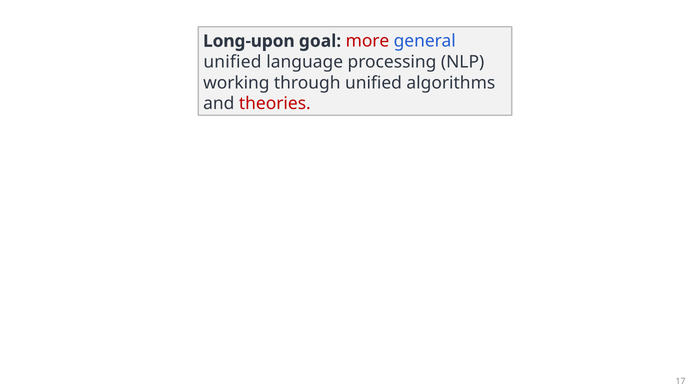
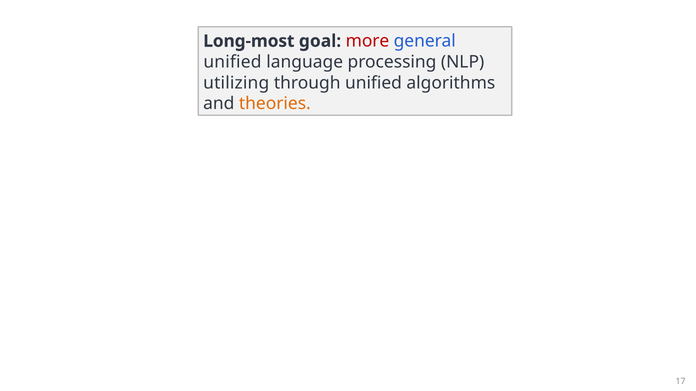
Long-upon: Long-upon -> Long-most (249, 41)
working: working -> utilizing (236, 83)
theories colour: red -> orange (275, 104)
